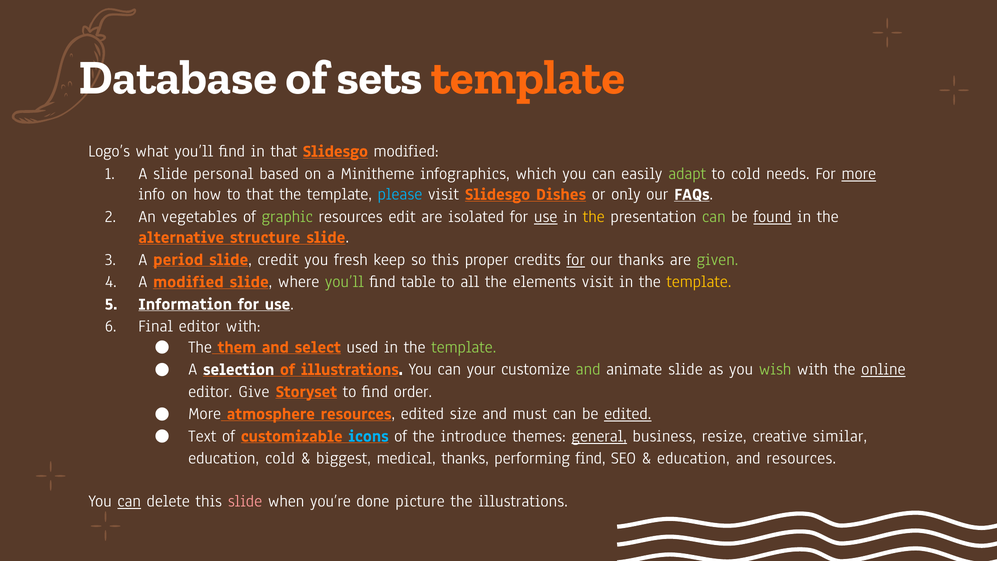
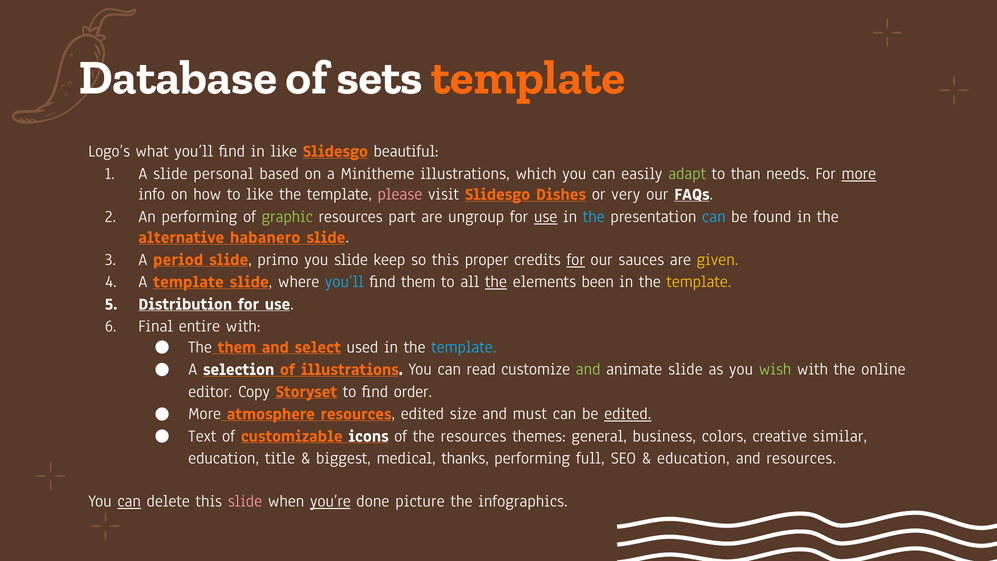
in that: that -> like (284, 151)
Slidesgo modified: modified -> beautiful (406, 151)
Minitheme infographics: infographics -> illustrations (465, 173)
to cold: cold -> than (746, 173)
to that: that -> like (260, 194)
please colour: light blue -> pink (400, 194)
only: only -> very (626, 194)
An vegetables: vegetables -> performing (199, 216)
edit: edit -> part (402, 216)
isolated: isolated -> ungroup (476, 216)
the colour: yellow -> light blue (594, 216)
can colour: light green -> light blue (714, 216)
found underline: present -> none (772, 216)
structure: structure -> habanero (265, 237)
credit: credit -> primo (278, 259)
you fresh: fresh -> slide (351, 259)
our thanks: thanks -> sauces (641, 259)
given colour: light green -> yellow (718, 259)
A modified: modified -> template (188, 282)
you’ll colour: light green -> light blue (344, 282)
find table: table -> them (418, 282)
the underline: none -> present (496, 282)
elements visit: visit -> been (598, 282)
Information: Information -> Distribution (185, 304)
Final editor: editor -> entire (199, 326)
template colour: light green -> light blue (464, 347)
your: your -> read (481, 369)
online underline: present -> none (883, 369)
Give: Give -> Copy (254, 391)
icons colour: light blue -> white (368, 436)
the introduce: introduce -> resources (473, 436)
general underline: present -> none (599, 436)
resize: resize -> colors (724, 436)
education cold: cold -> title (280, 458)
performing find: find -> full (590, 458)
you’re underline: none -> present (330, 501)
the illustrations: illustrations -> infographics (523, 501)
